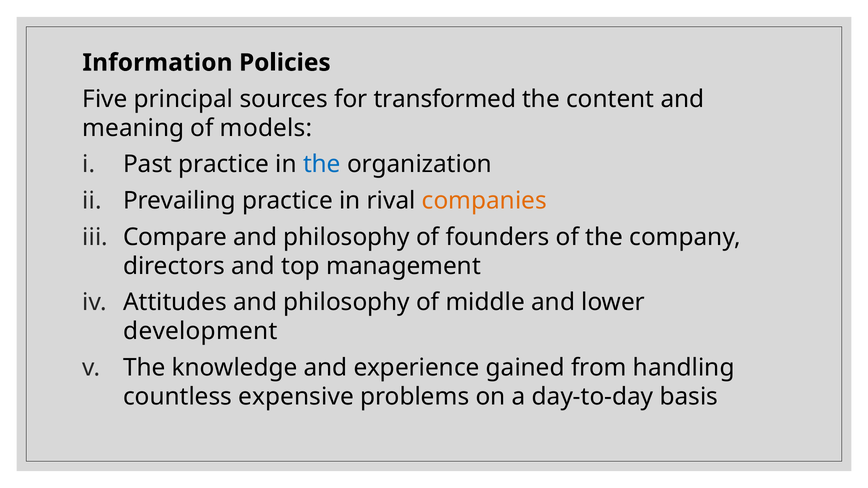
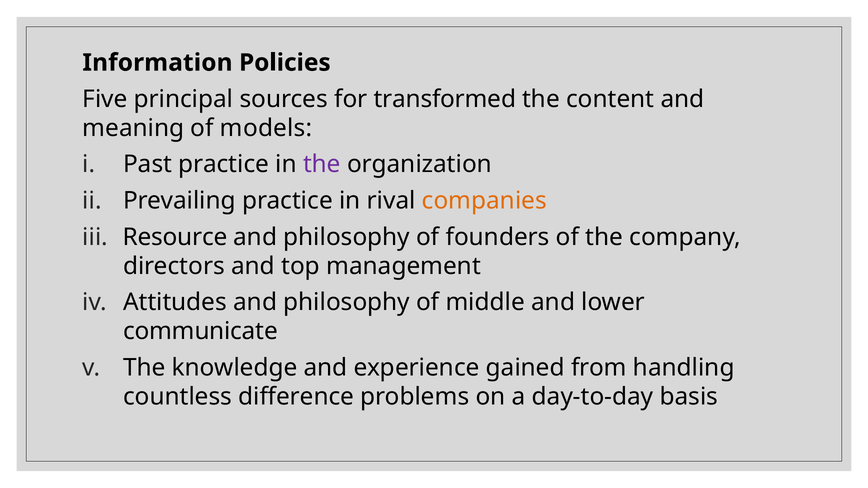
the colour: blue -> purple (322, 164)
Compare: Compare -> Resource (175, 237)
development: development -> communicate (201, 331)
expensive: expensive -> difference (296, 397)
